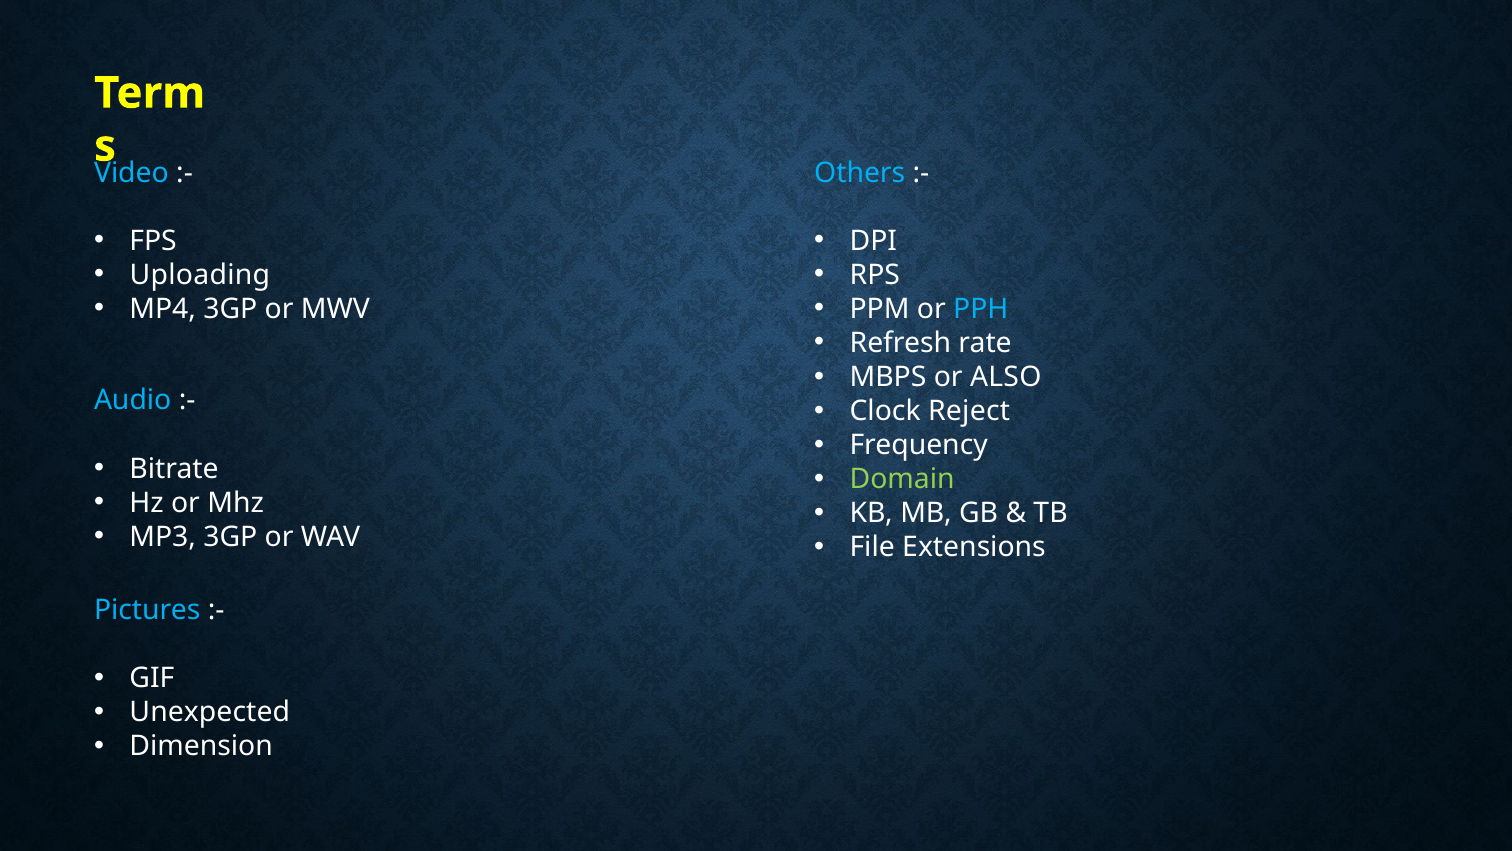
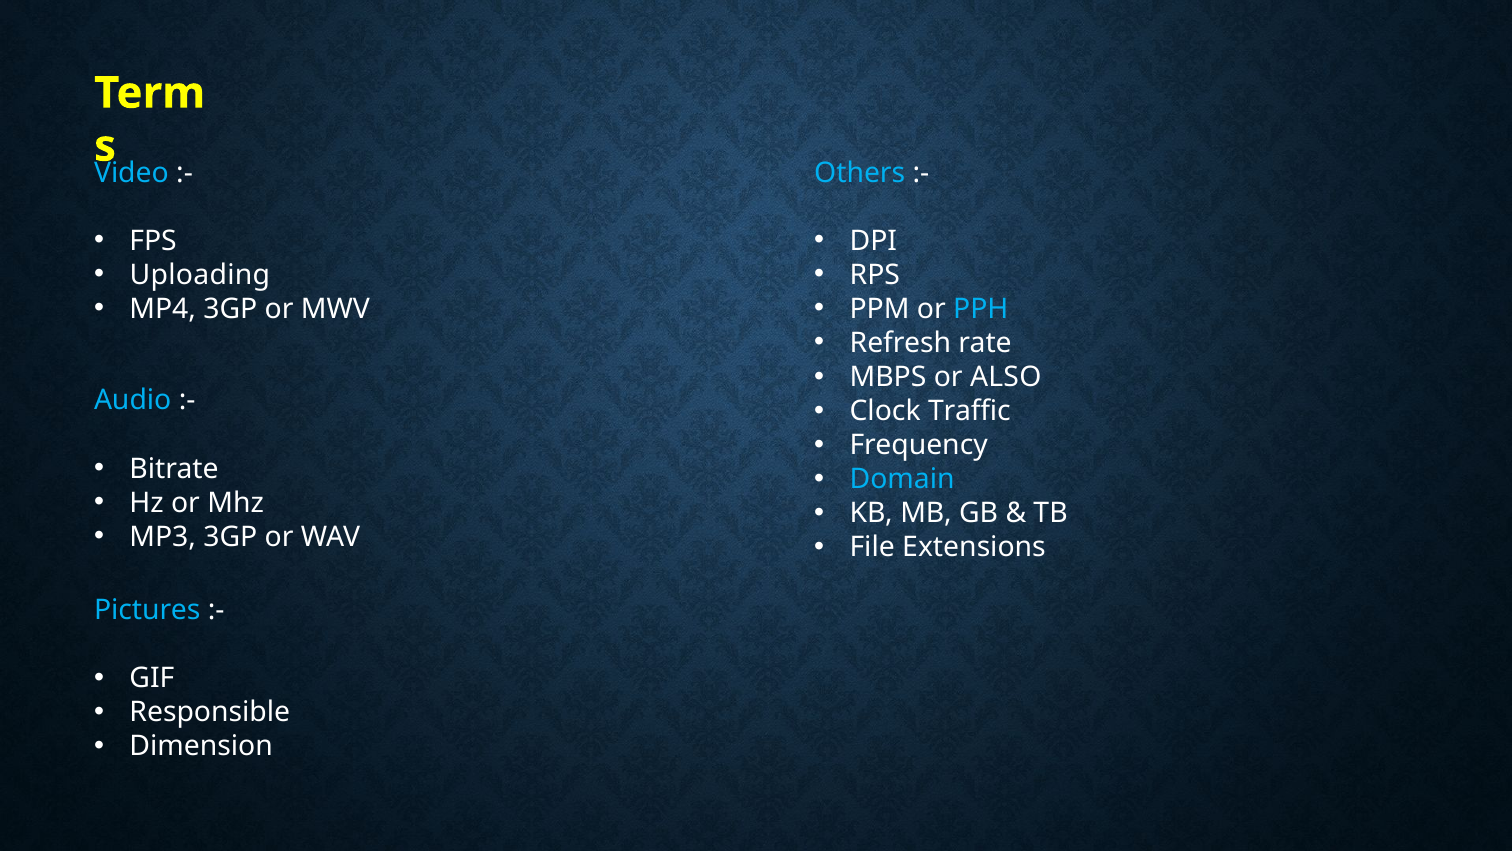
Reject: Reject -> Traffic (969, 411)
Domain colour: light green -> light blue (902, 479)
Unexpected: Unexpected -> Responsible (210, 712)
